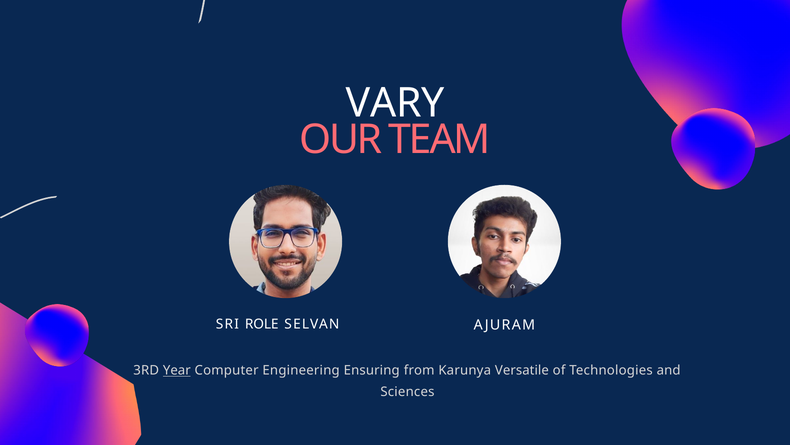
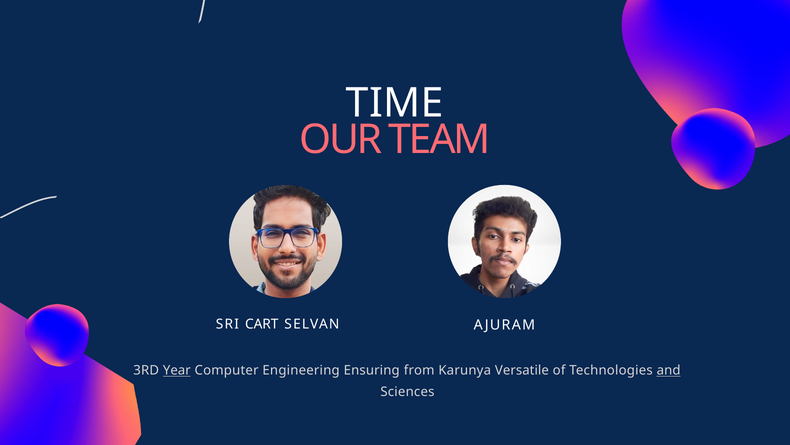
VARY: VARY -> TIME (395, 103)
ROLE: ROLE -> CART (262, 324)
and underline: none -> present (669, 370)
